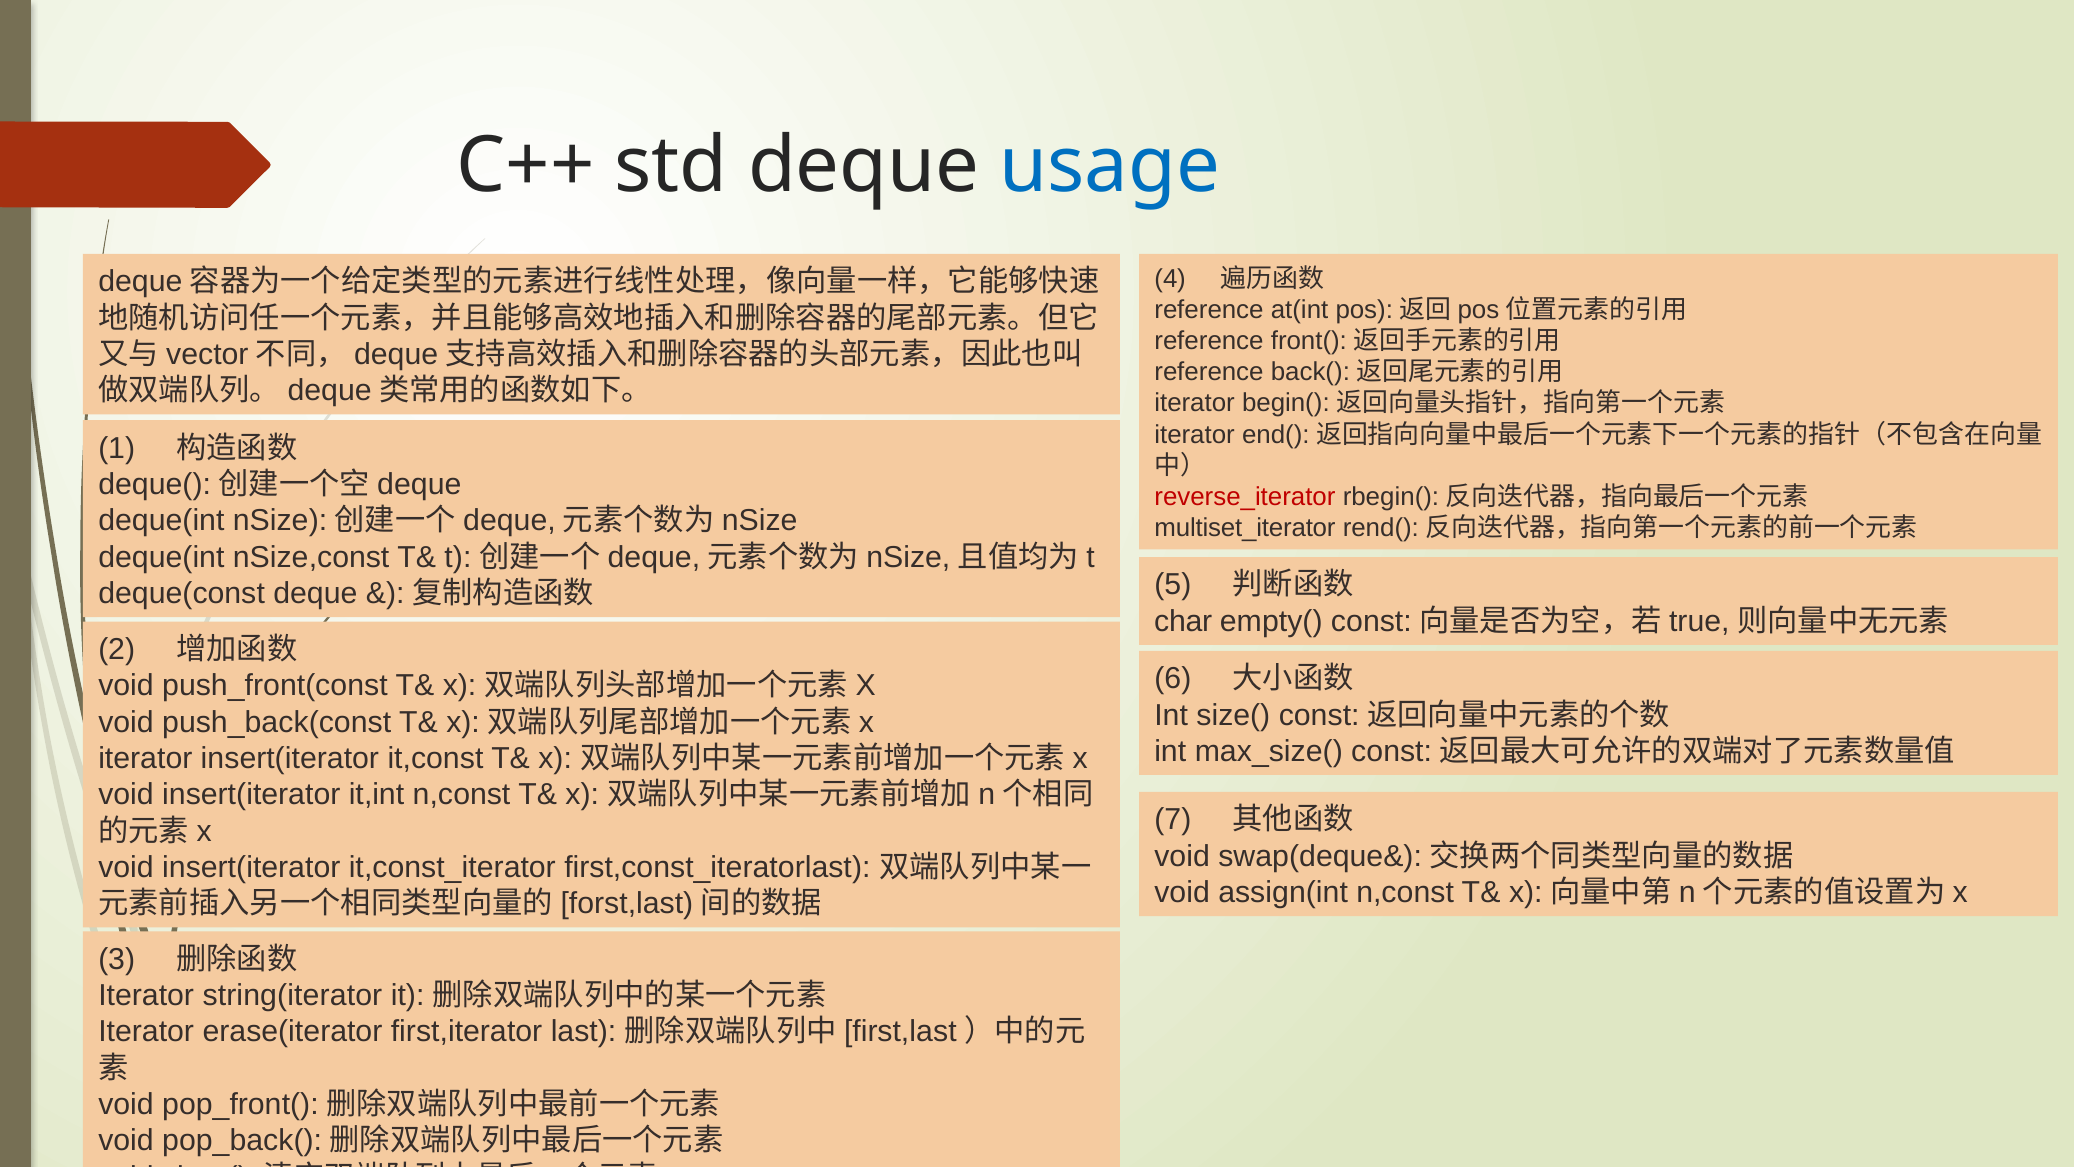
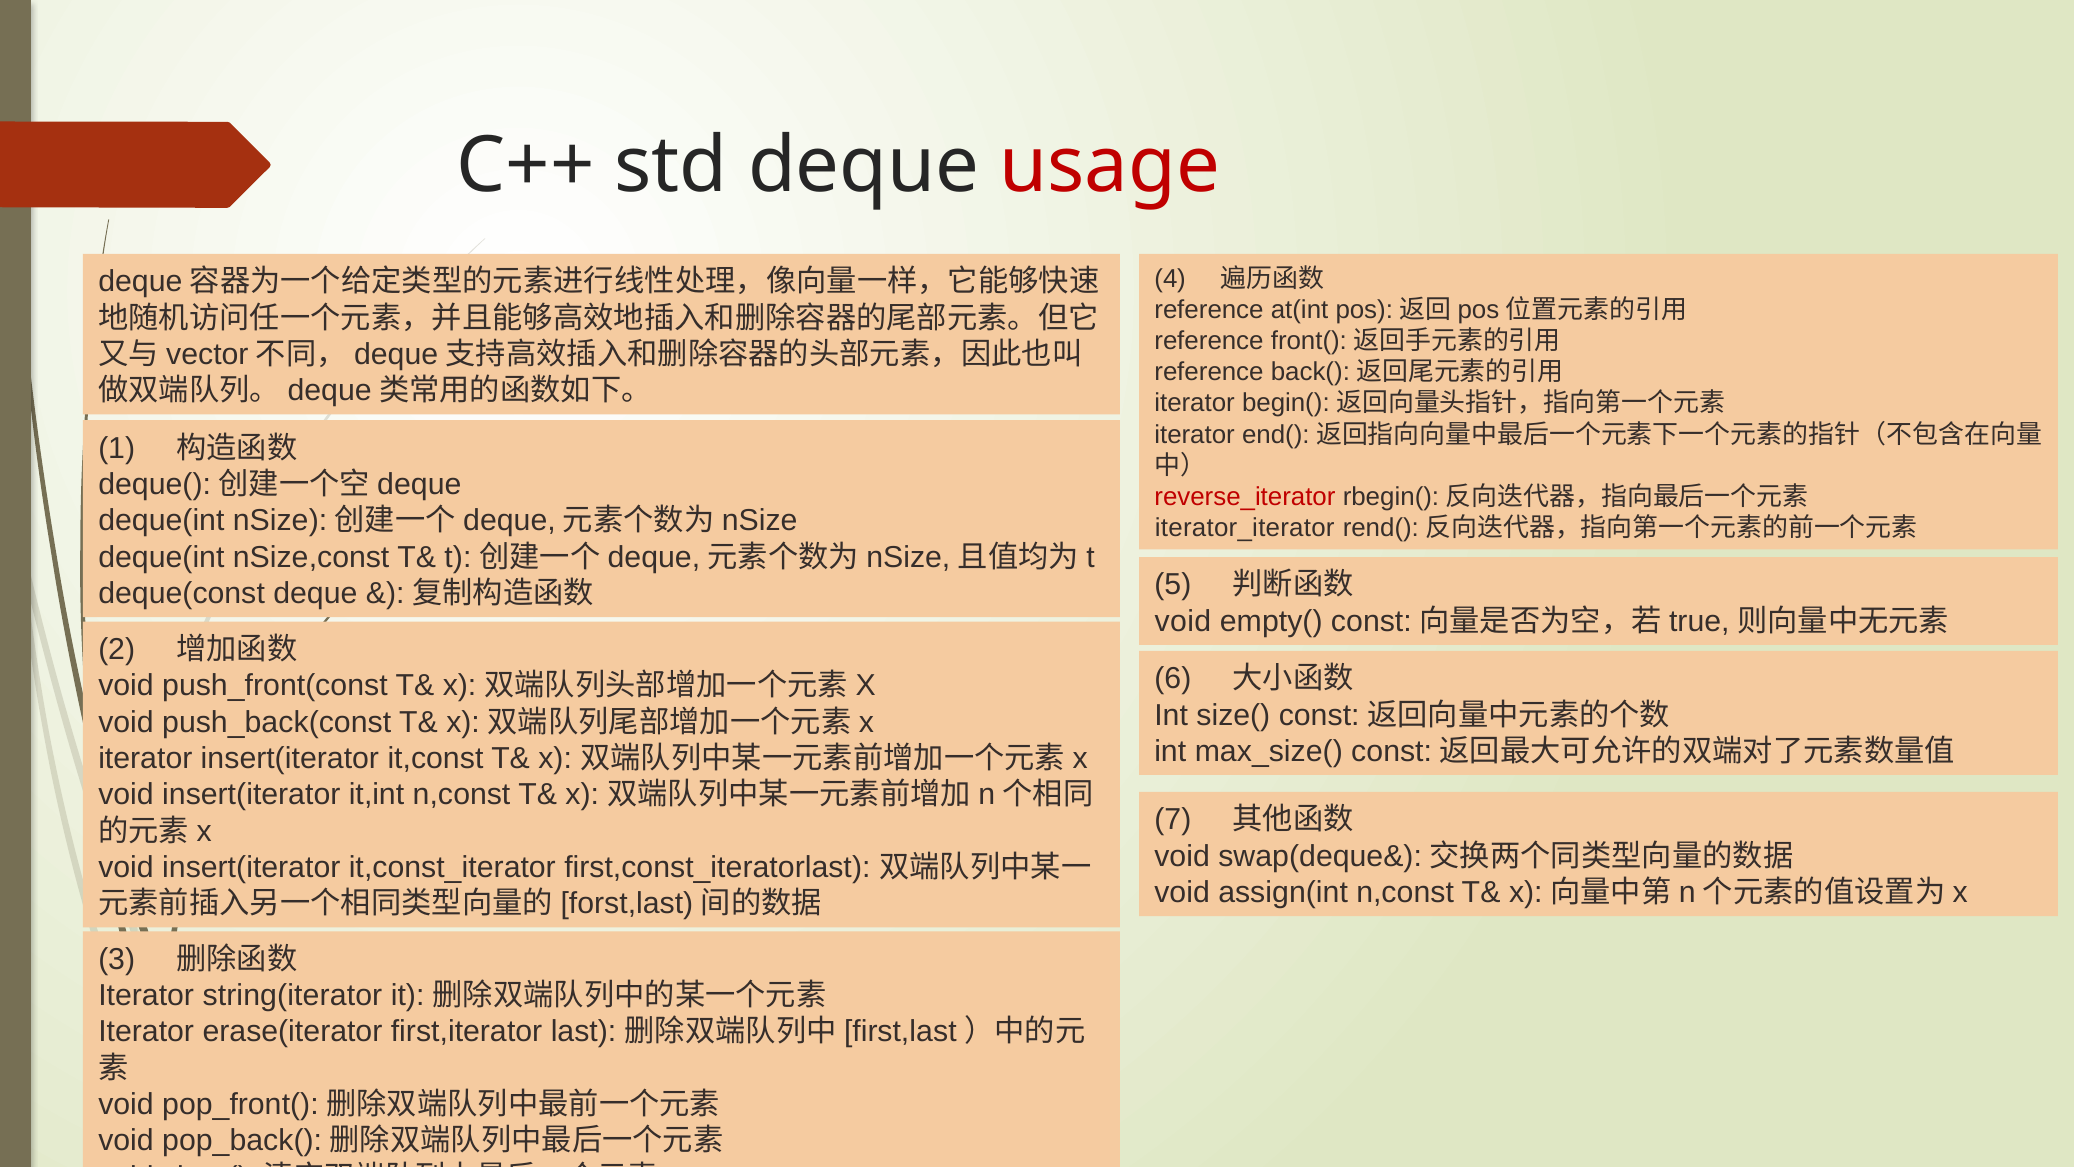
usage colour: blue -> red (1110, 166)
multiset_iterator: multiset_iterator -> iterator_iterator (1245, 528)
char: char -> void (1183, 621)
